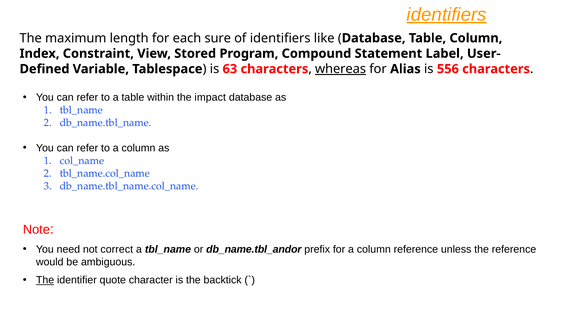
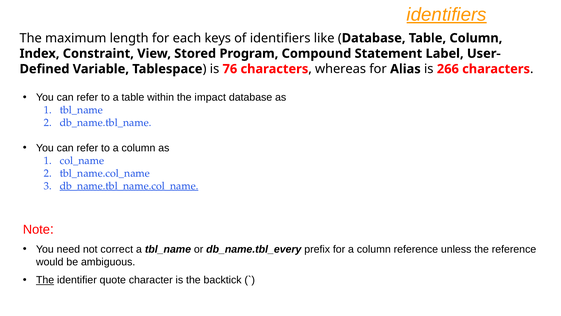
sure: sure -> keys (218, 38)
63: 63 -> 76 (230, 69)
whereas underline: present -> none (341, 69)
556: 556 -> 266 (448, 69)
db_name.tbl_name.col_name underline: none -> present (129, 186)
db_name.tbl_andor: db_name.tbl_andor -> db_name.tbl_every (254, 249)
